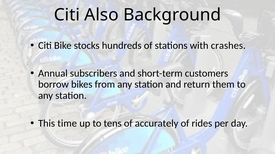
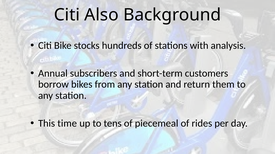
crashes: crashes -> analysis (228, 46)
accurately: accurately -> piecemeal (157, 124)
